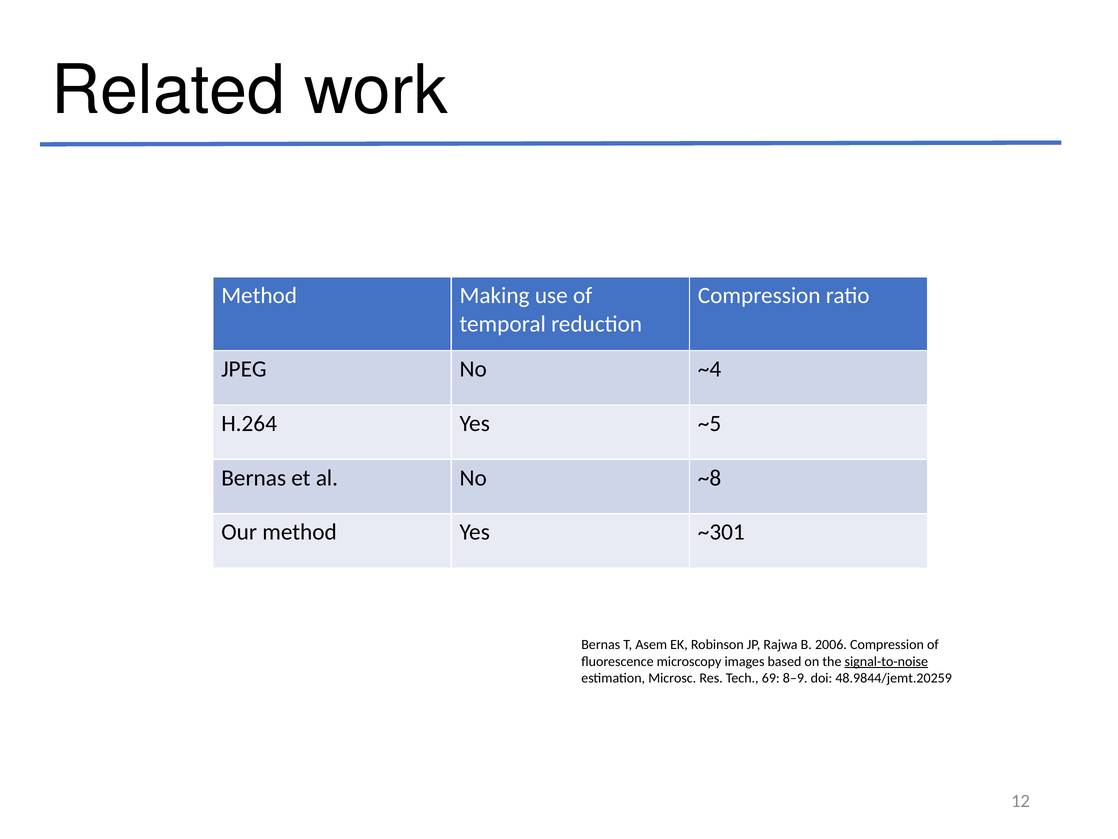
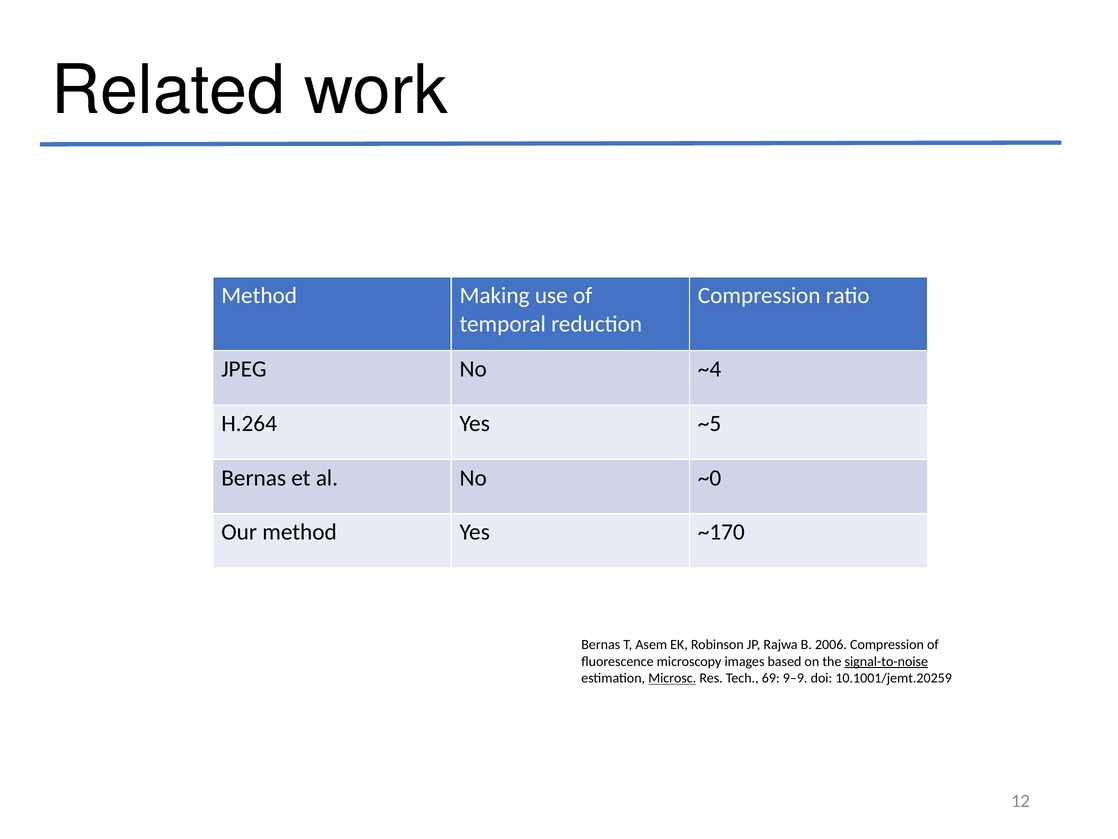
~8: ~8 -> ~0 (710, 478)
~301: ~301 -> ~170 (721, 532)
Microsc underline: none -> present (672, 678)
8–9: 8–9 -> 9–9 (795, 678)
48.9844/jemt.20259: 48.9844/jemt.20259 -> 10.1001/jemt.20259 (894, 678)
